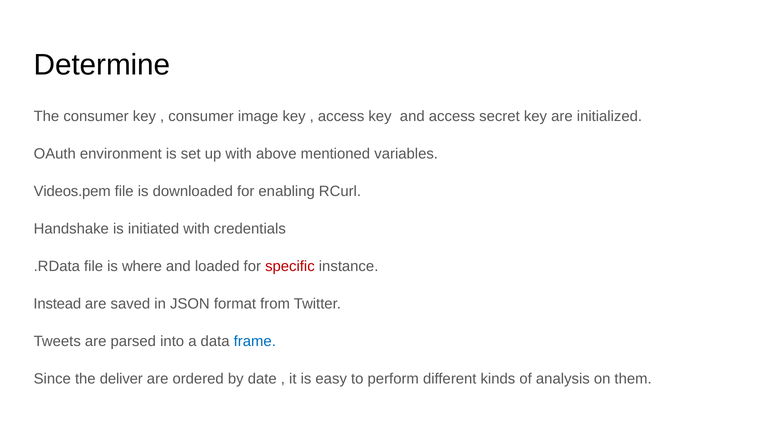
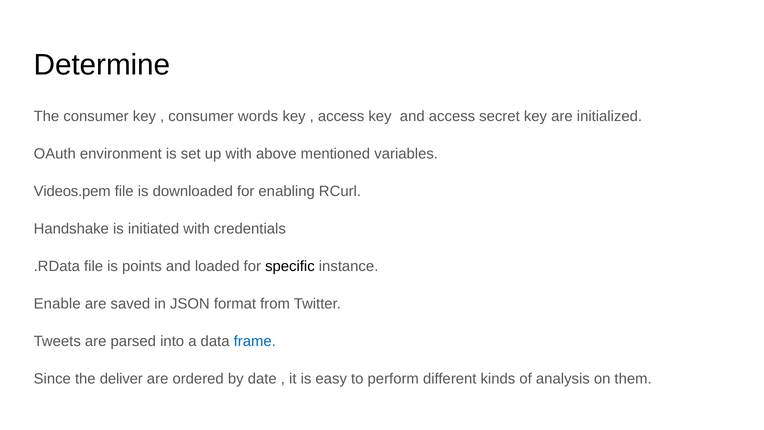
image: image -> words (258, 117)
where: where -> points (142, 266)
specific colour: red -> black (290, 266)
Instead: Instead -> Enable (57, 304)
